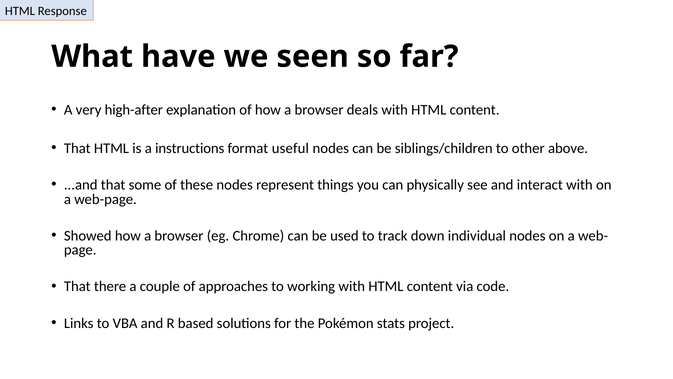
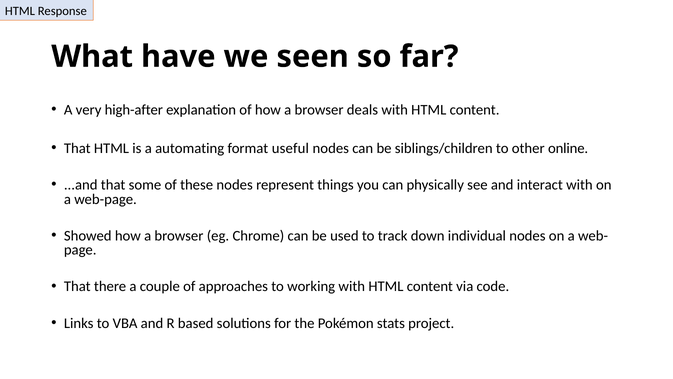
instructions: instructions -> automating (190, 148)
above: above -> online (568, 148)
